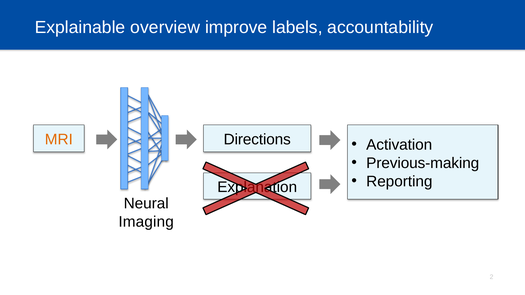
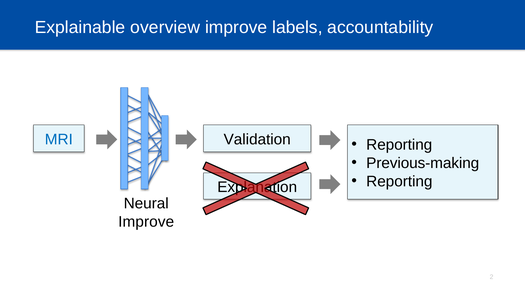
MRI colour: orange -> blue (59, 140)
Directions: Directions -> Validation (257, 140)
Activation: Activation -> Reporting (399, 145)
Imaging: Imaging -> Improve (146, 222)
